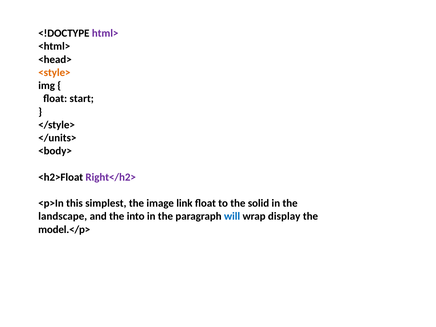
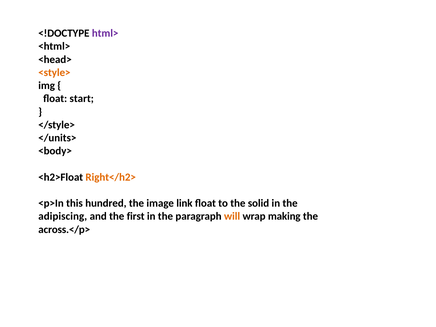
Right</h2> colour: purple -> orange (111, 177)
simplest: simplest -> hundred (106, 203)
landscape: landscape -> adipiscing (63, 216)
into: into -> first (136, 216)
will colour: blue -> orange (232, 216)
display: display -> making (284, 216)
model.</p>: model.</p> -> across.</p> (64, 229)
